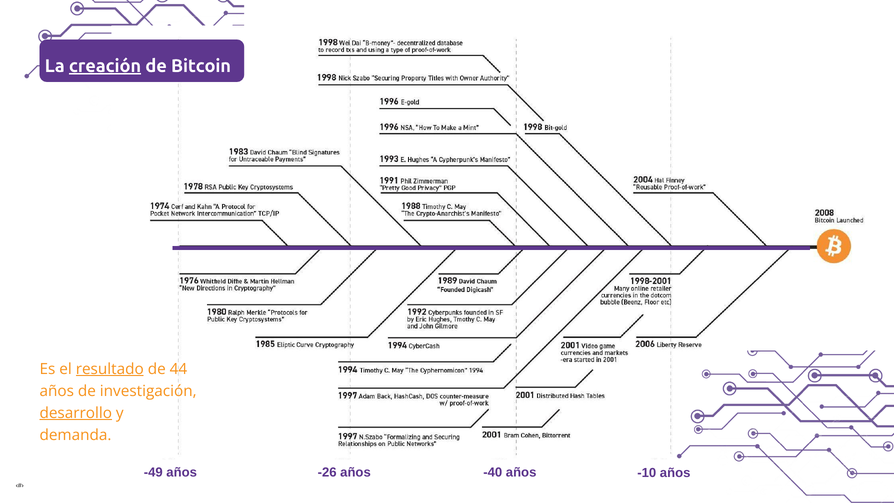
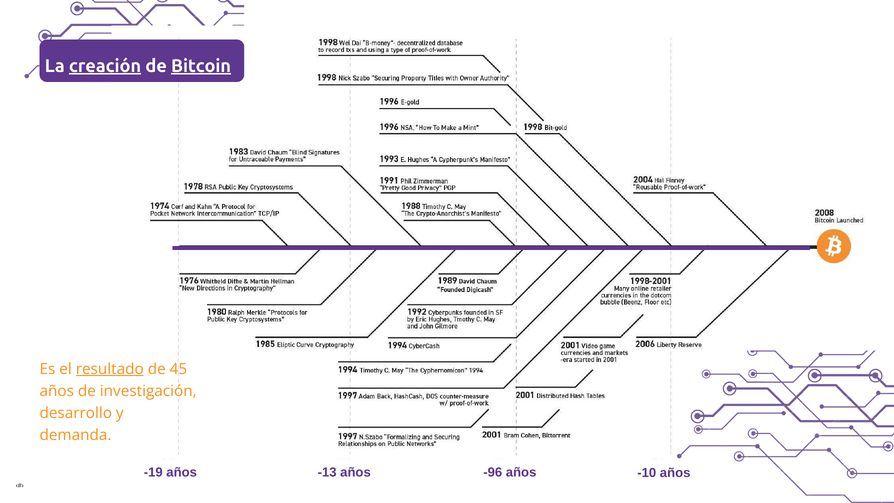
Bitcoin underline: none -> present (201, 66)
44: 44 -> 45 (178, 369)
desarrollo underline: present -> none (76, 413)
-49: -49 -> -19 (153, 472)
-26: -26 -> -13 (327, 472)
-40: -40 -> -96 (493, 472)
